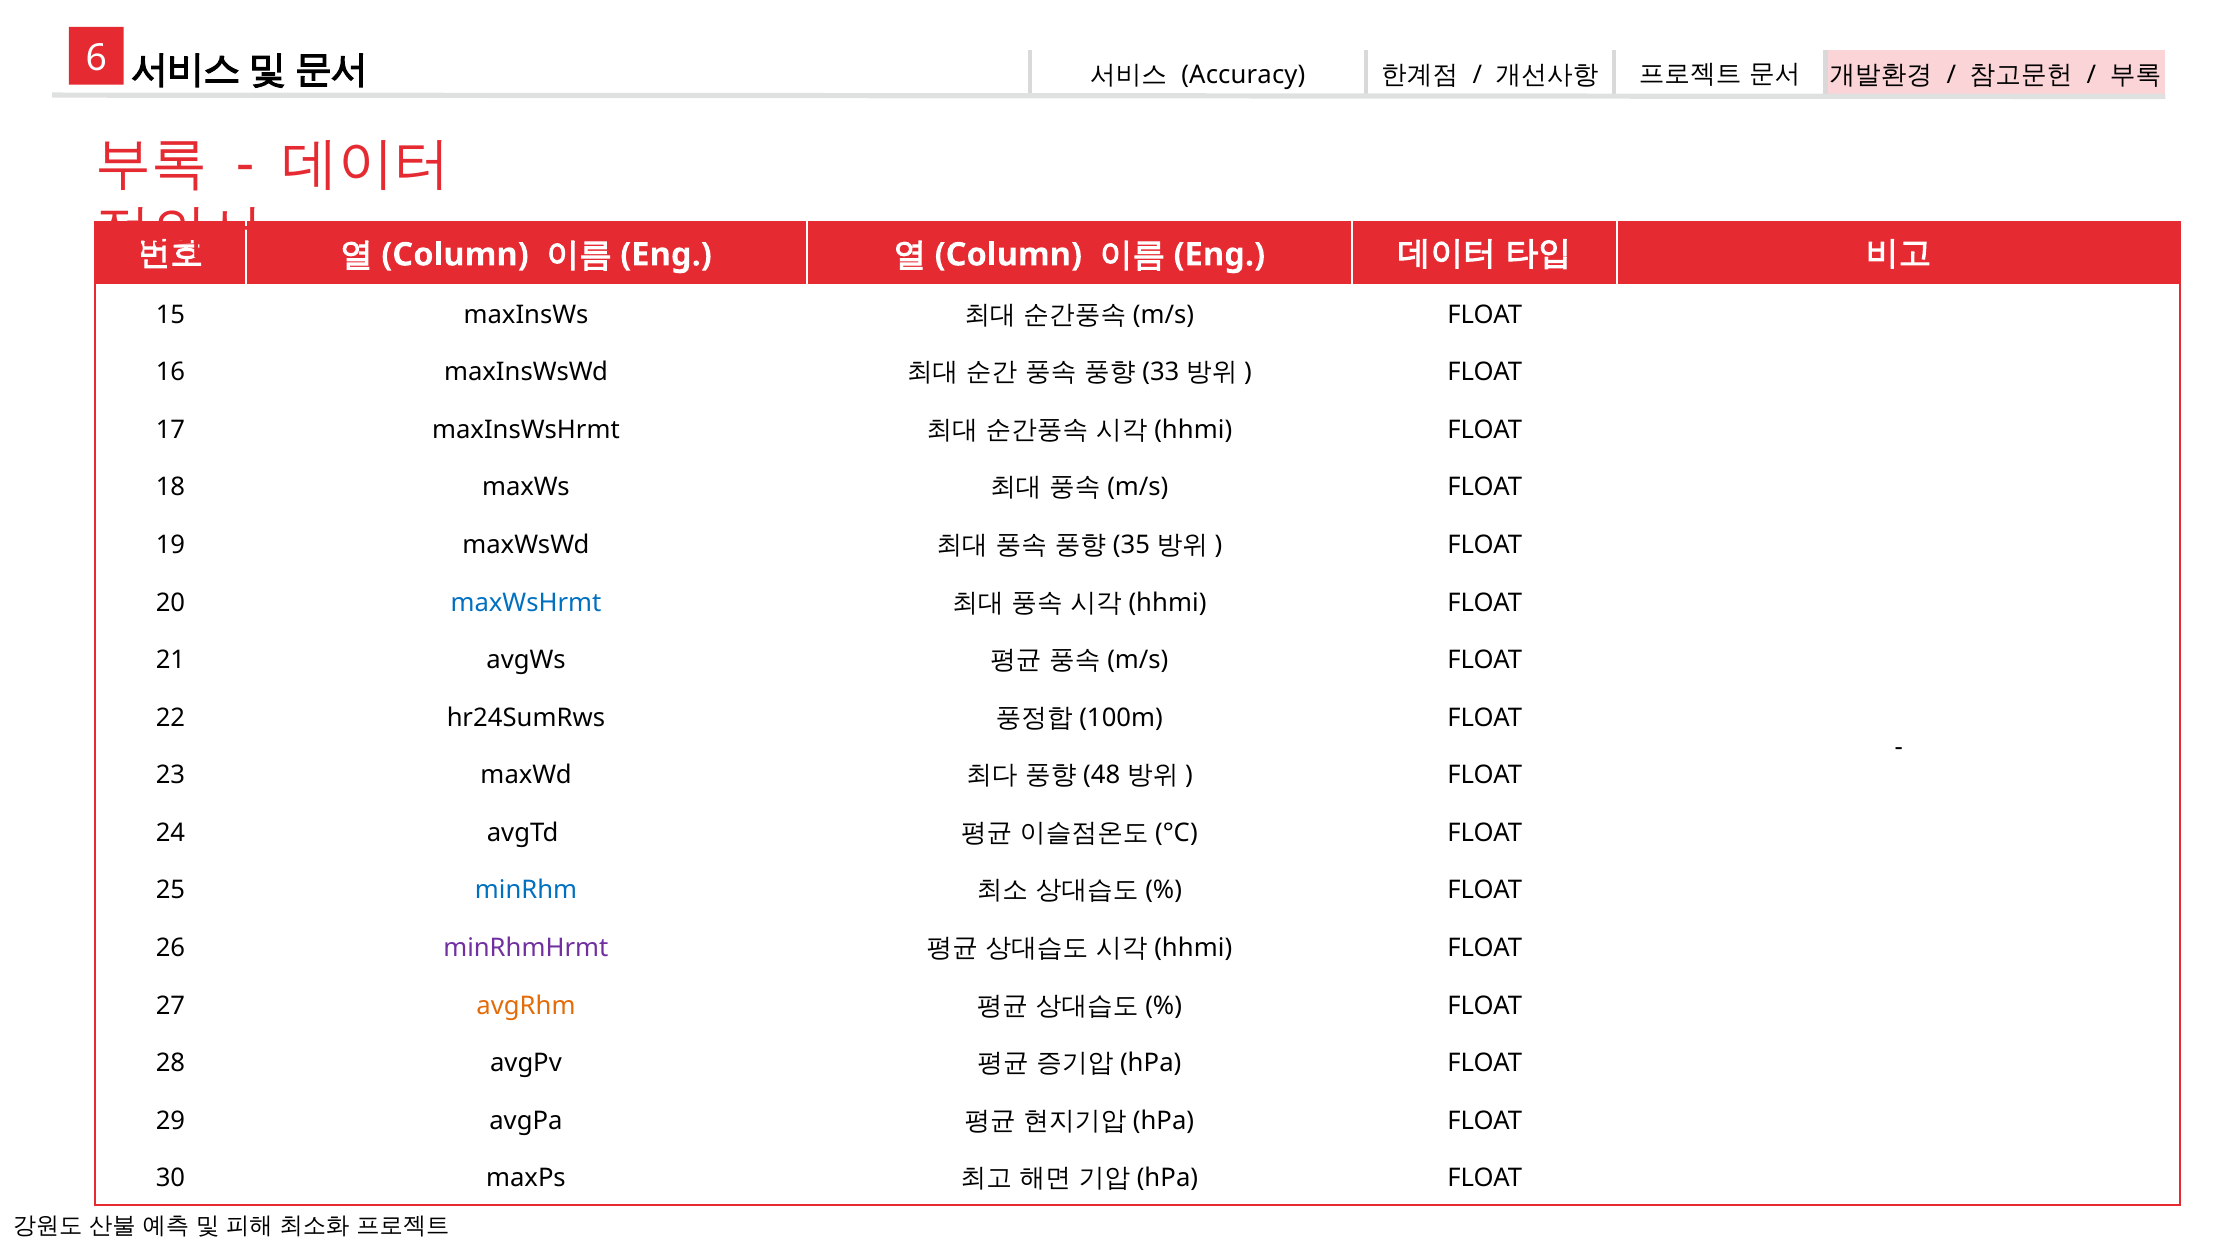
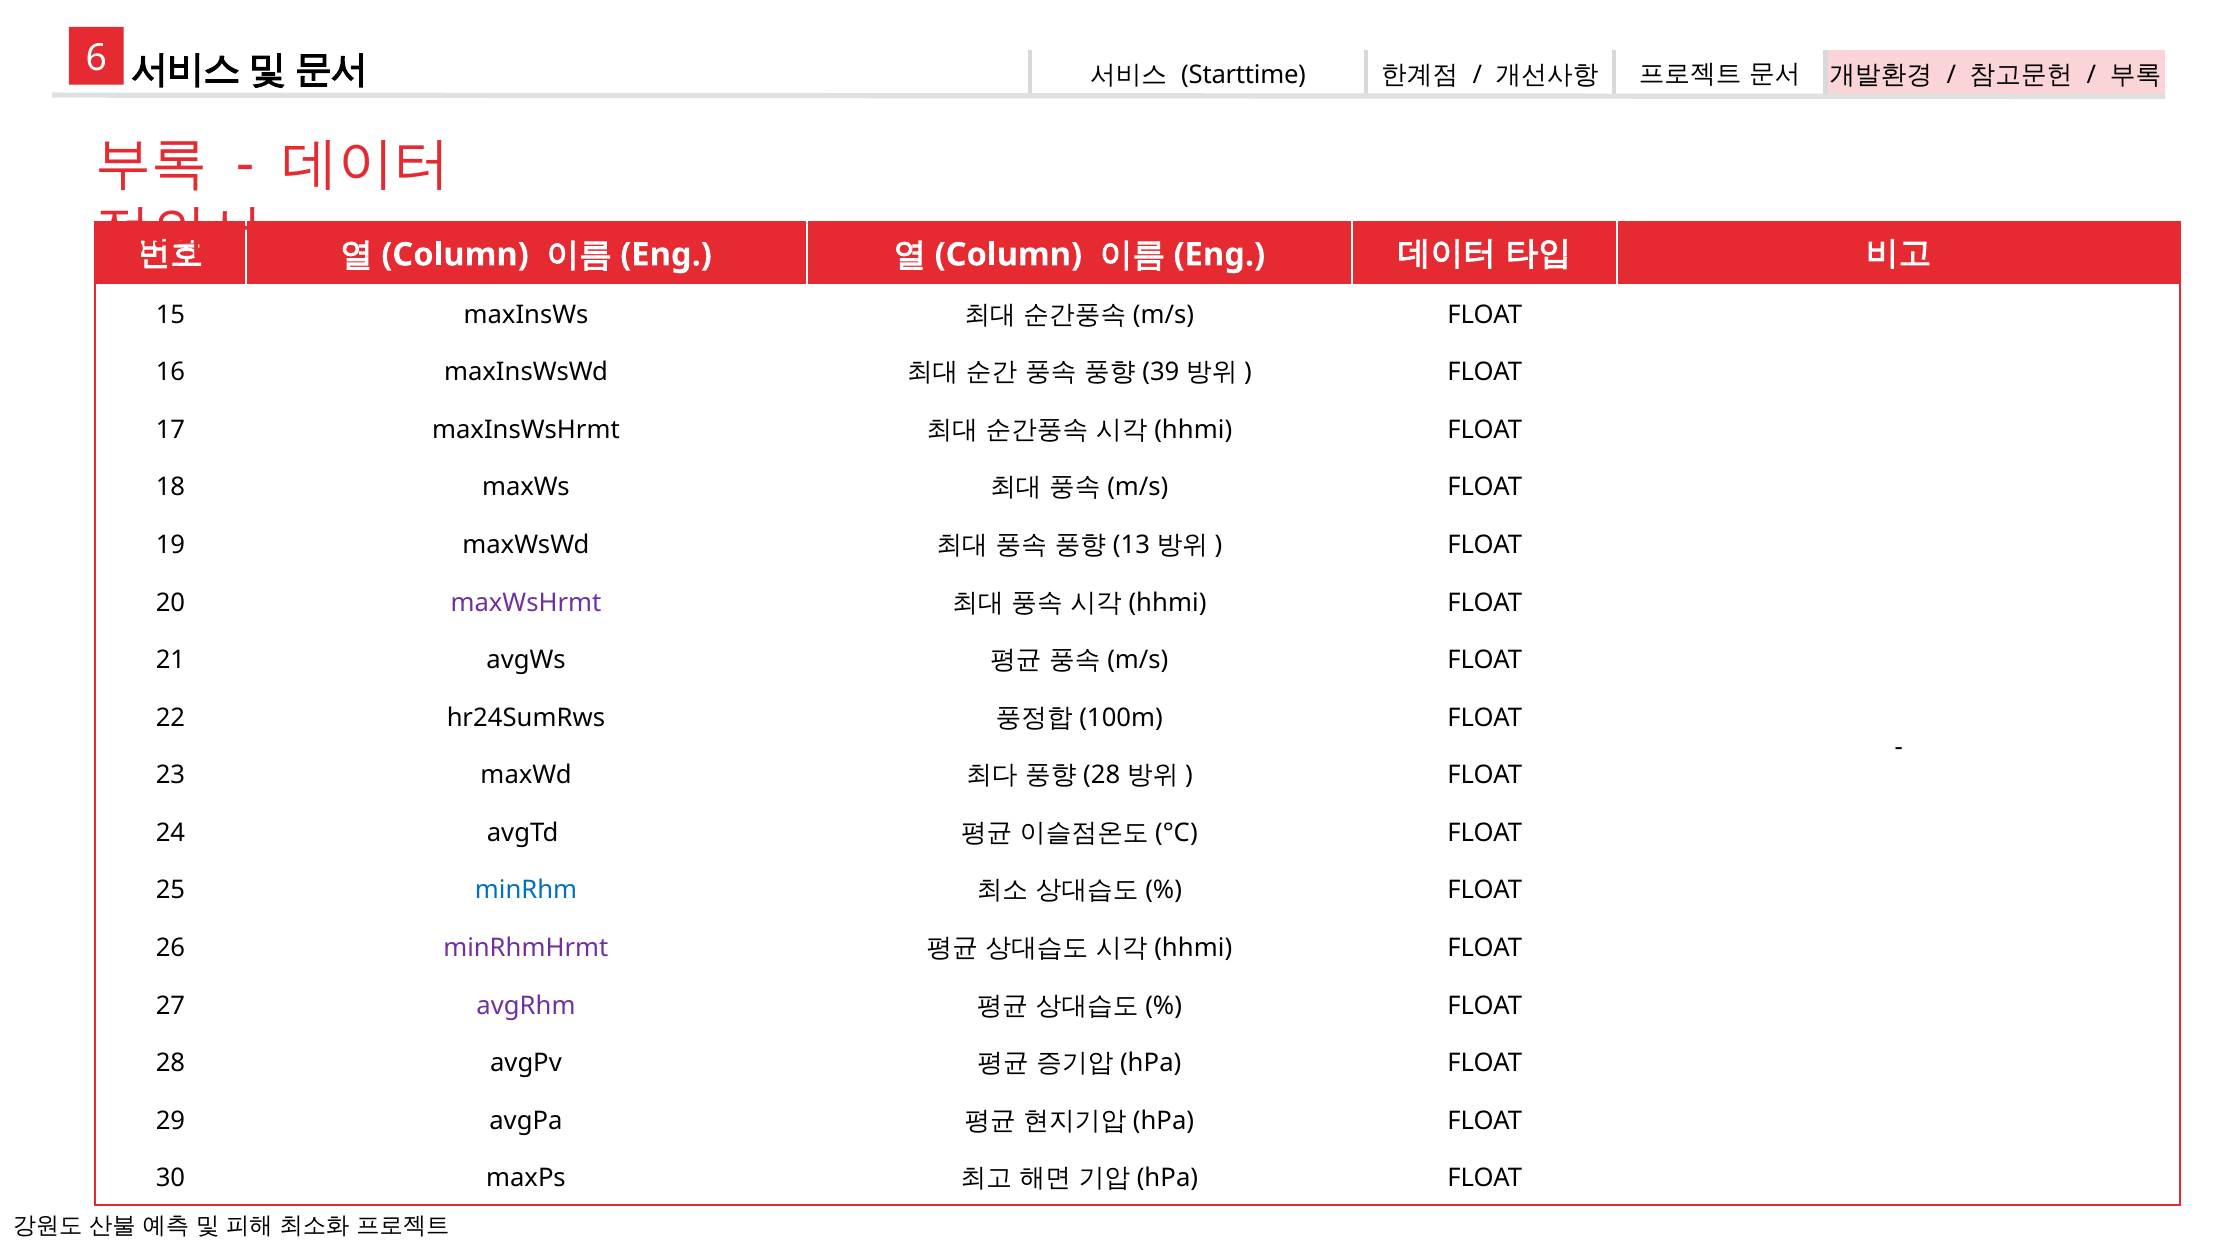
Accuracy: Accuracy -> Starttime (1244, 75)
33: 33 -> 39 (1161, 372)
35: 35 -> 13 (1131, 545)
maxWsHrmt colour: blue -> purple (526, 603)
48: 48 -> 28 (1102, 775)
avgRhm colour: orange -> purple (526, 1006)
